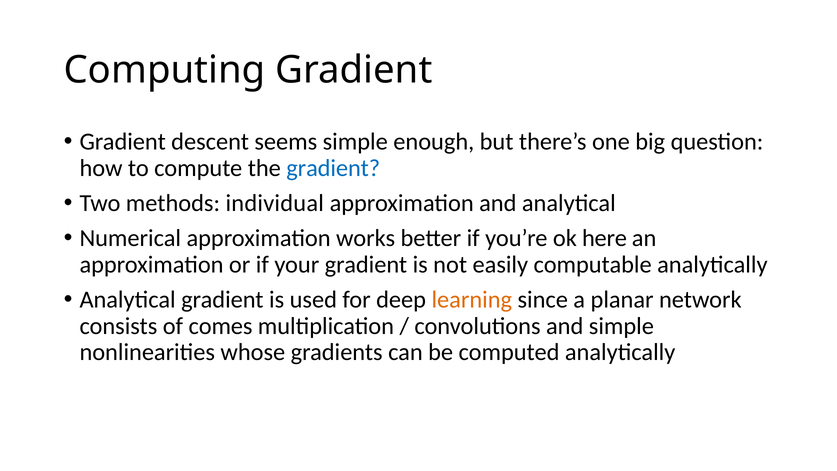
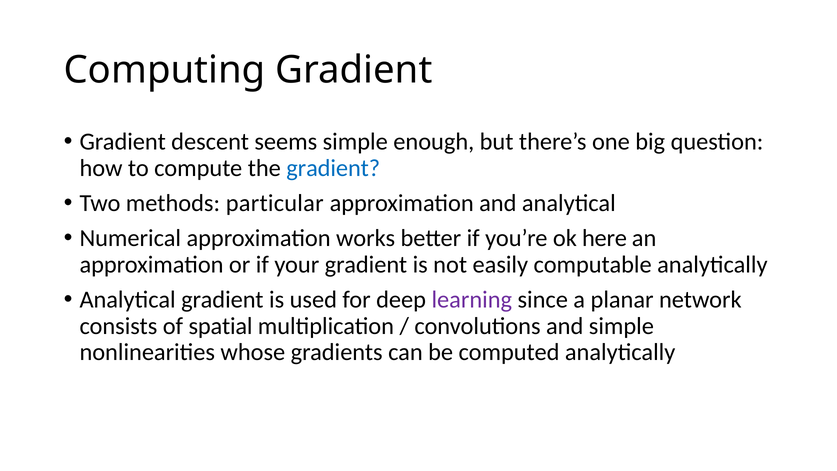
individual: individual -> particular (275, 203)
learning colour: orange -> purple (472, 300)
comes: comes -> spatial (221, 326)
